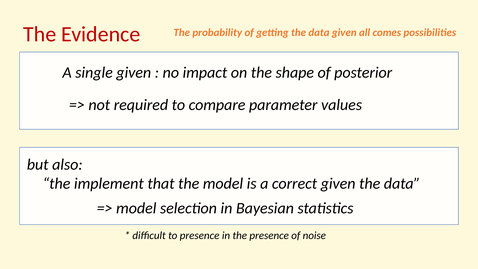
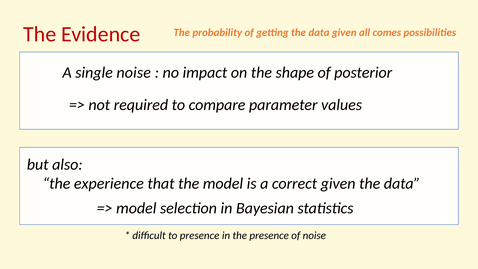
single given: given -> noise (134, 73)
implement: implement -> experience (109, 183)
